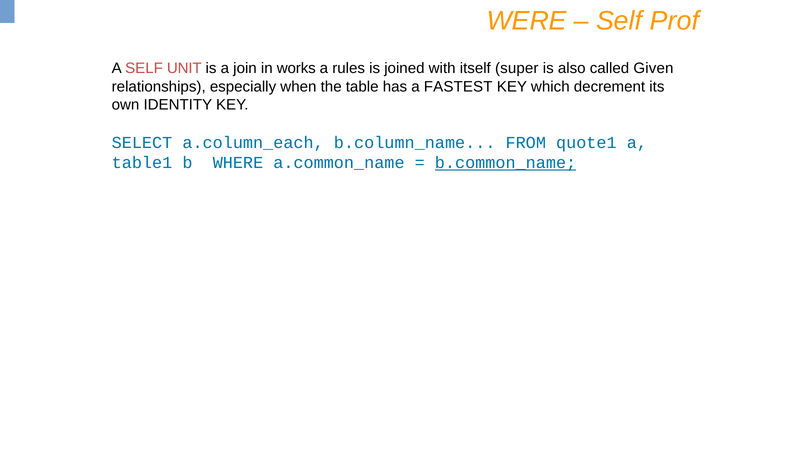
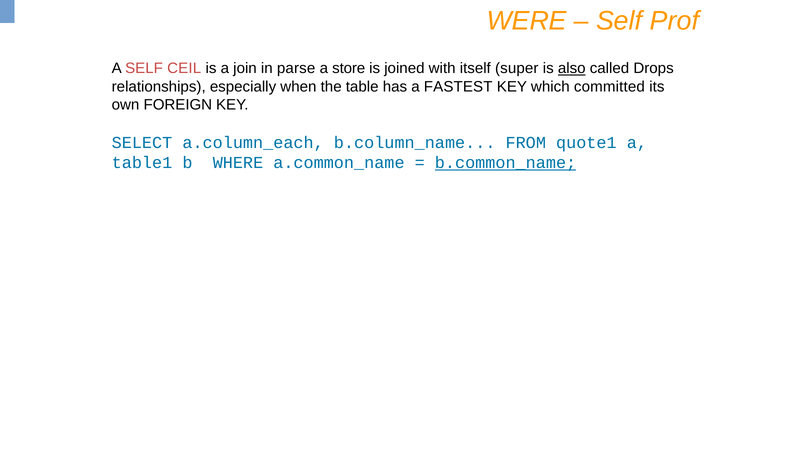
UNIT: UNIT -> CEIL (184, 68)
works: works -> parse (296, 68)
rules: rules -> store (349, 68)
also underline: none -> present (572, 68)
Given: Given -> Drops (654, 68)
decrement: decrement -> committed (609, 87)
IDENTITY: IDENTITY -> FOREIGN (178, 105)
